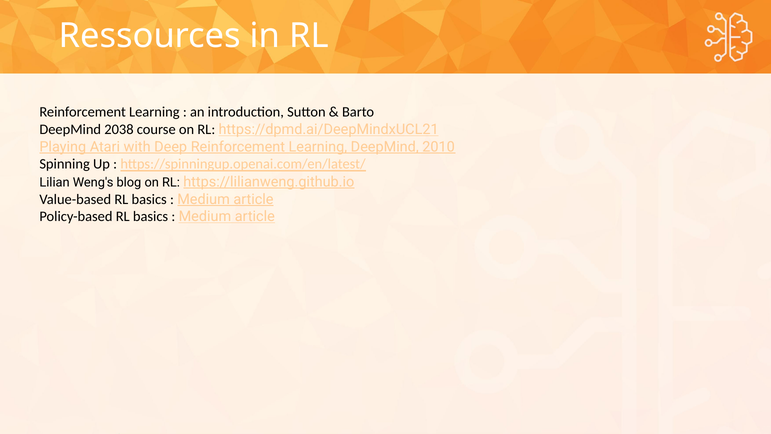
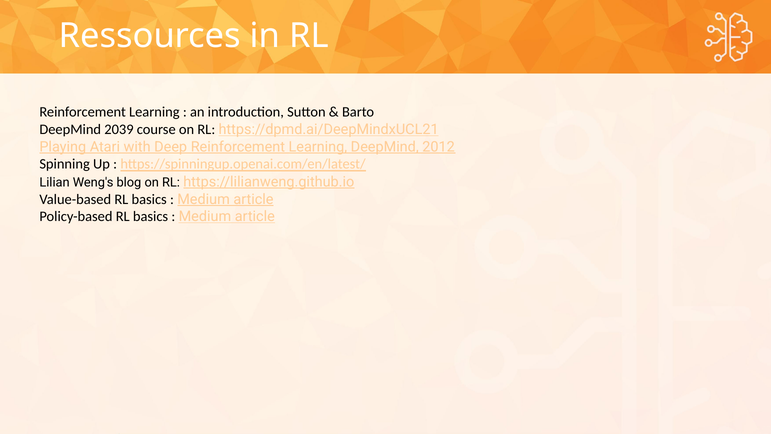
2038: 2038 -> 2039 (119, 129)
2010: 2010 -> 2012 (439, 147)
